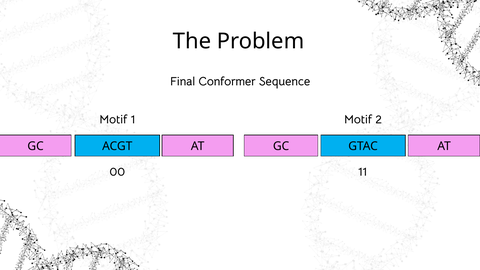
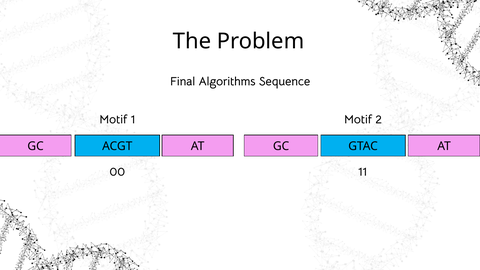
Conformer: Conformer -> Algorithms (227, 81)
